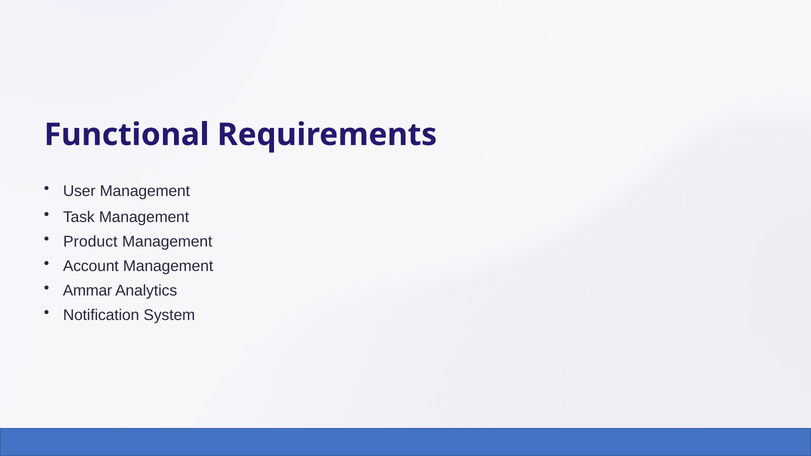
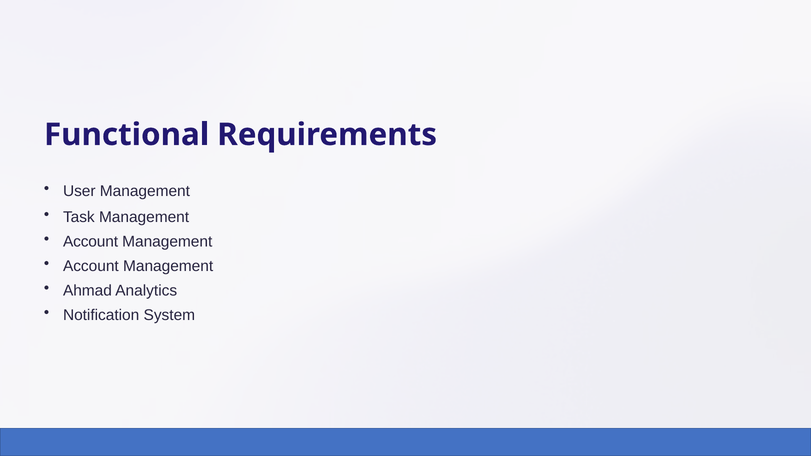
Product: Product -> Account (91, 242)
Ammar: Ammar -> Ahmad (87, 291)
